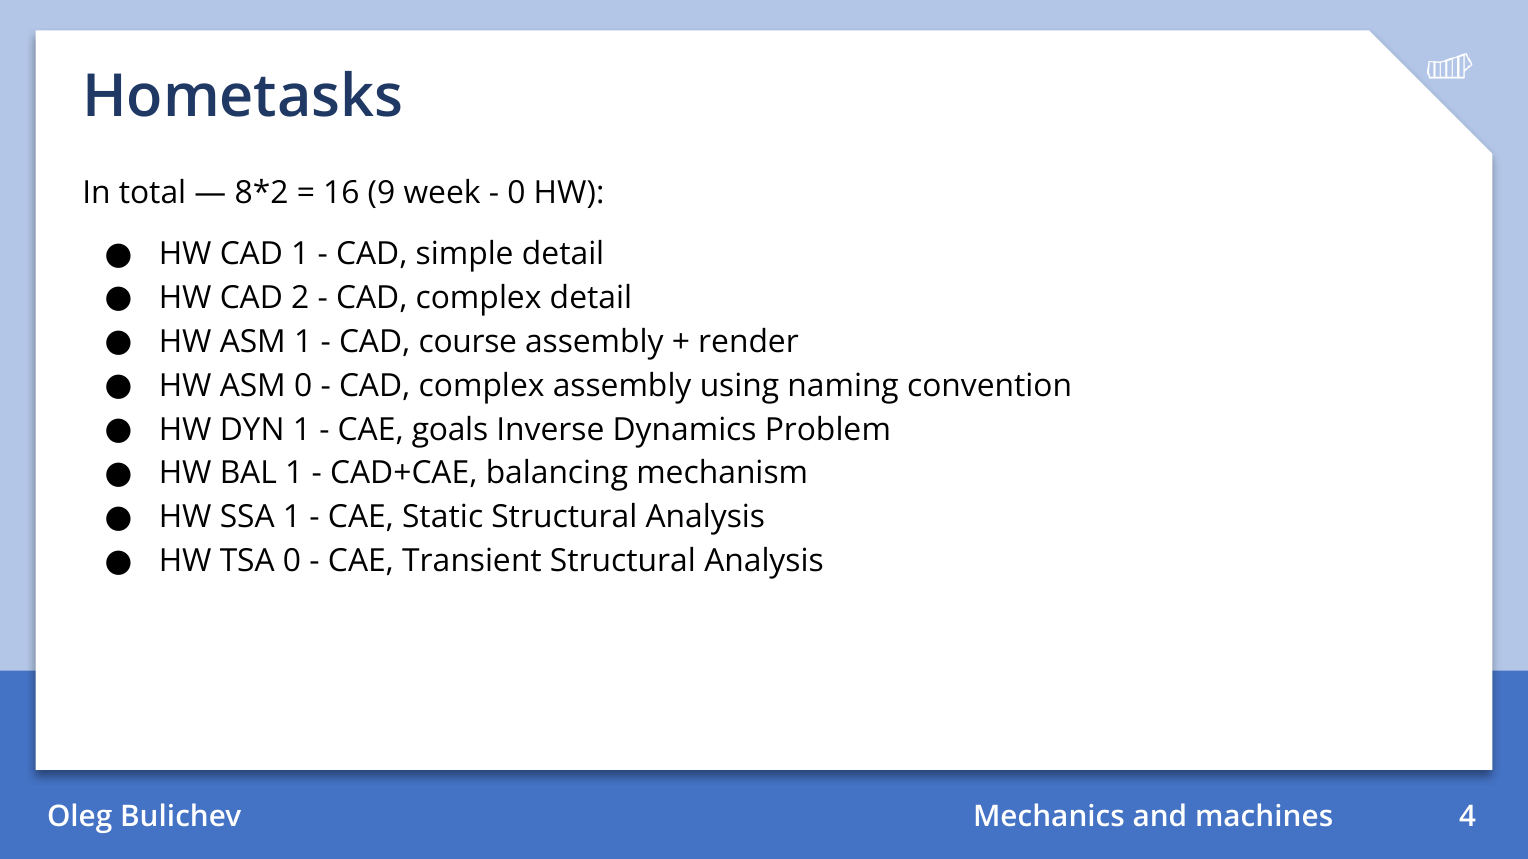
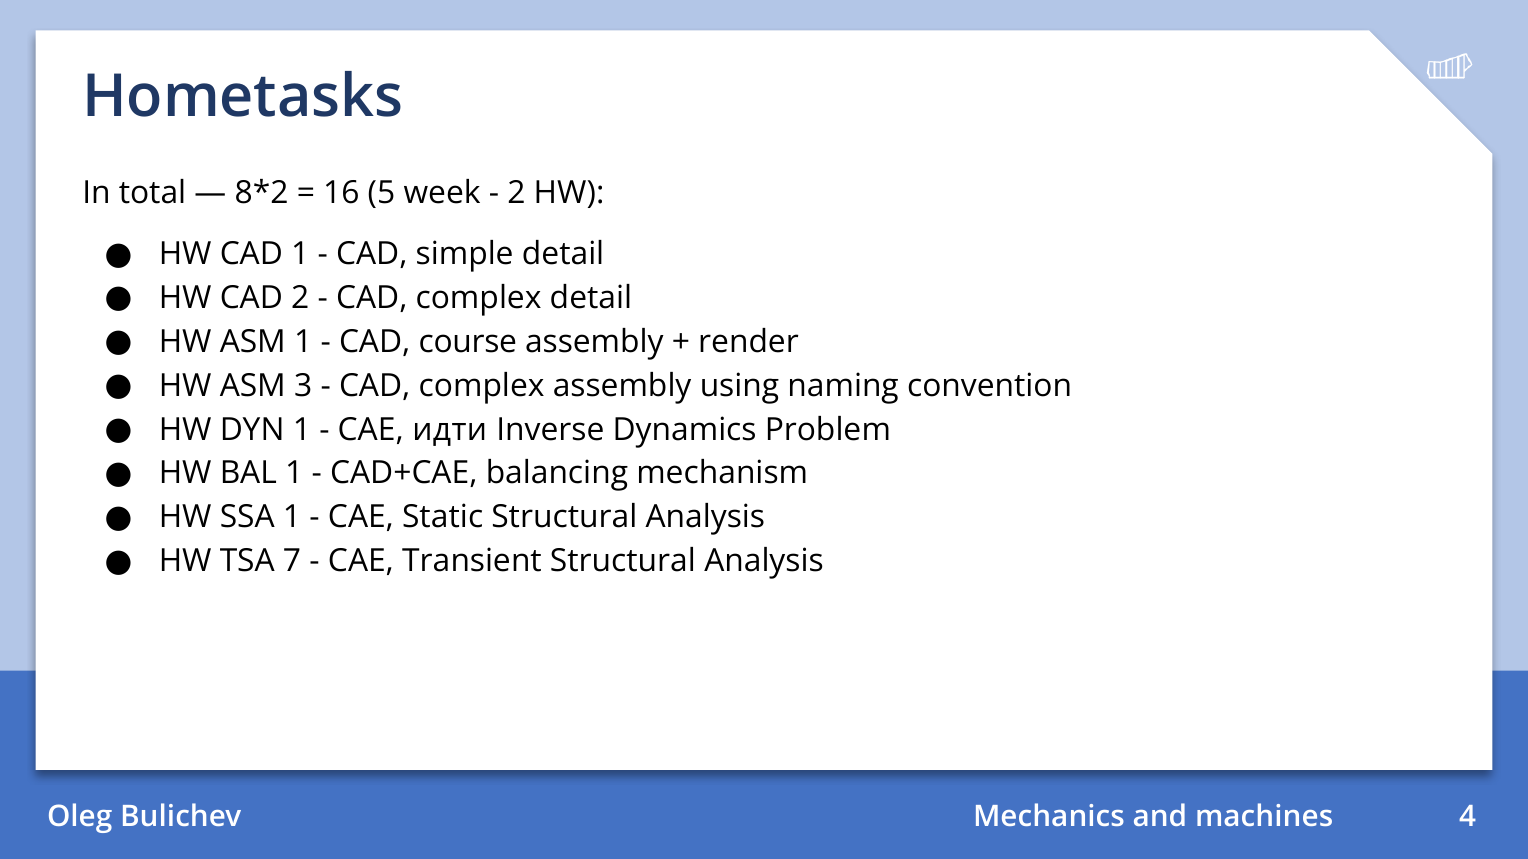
9: 9 -> 5 (381, 193)
0: 0 -> 2 (516, 193)
ASM 0: 0 -> 3 (303, 386)
goals: goals -> идти (450, 430)
TSA 0: 0 -> 7 (292, 562)
